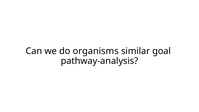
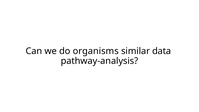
goal: goal -> data (162, 51)
